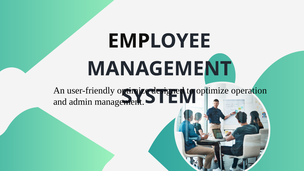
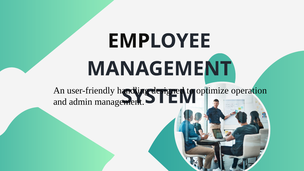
user-friendly optimize: optimize -> handling (133, 91)
